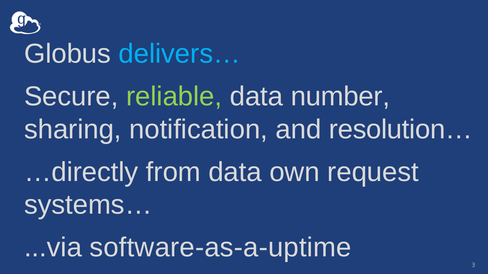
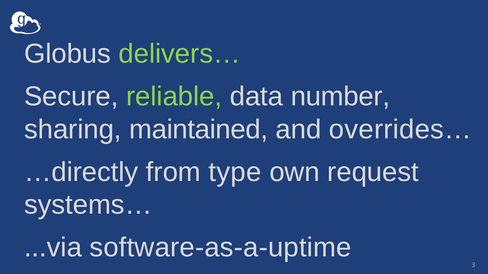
delivers… colour: light blue -> light green (180, 54)
notification: notification -> maintained (199, 130)
resolution…: resolution… -> overrides… (400, 130)
from data: data -> type (235, 172)
